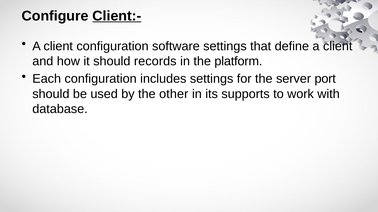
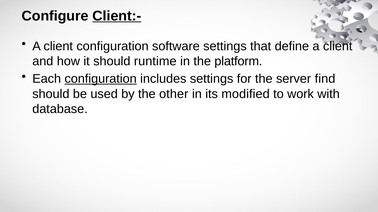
records: records -> runtime (155, 61)
configuration underline: none -> present (101, 79)
port: port -> find (325, 79)
supports: supports -> modified (246, 94)
